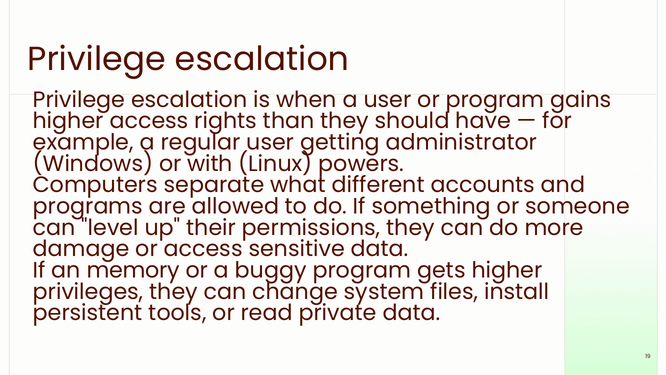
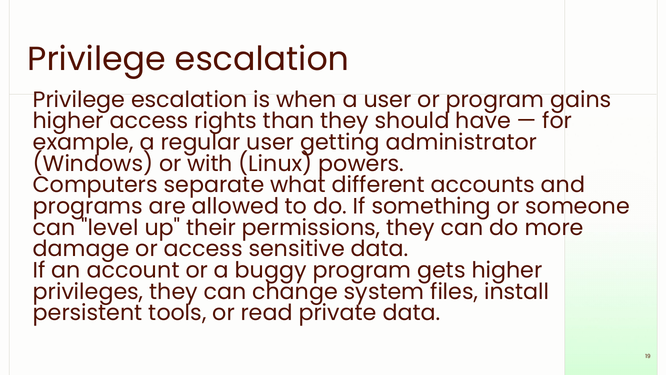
memory: memory -> account (133, 270)
